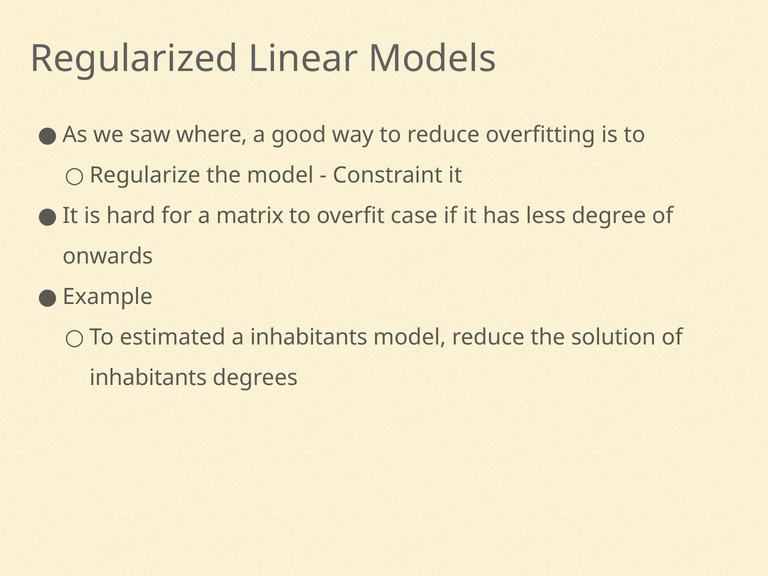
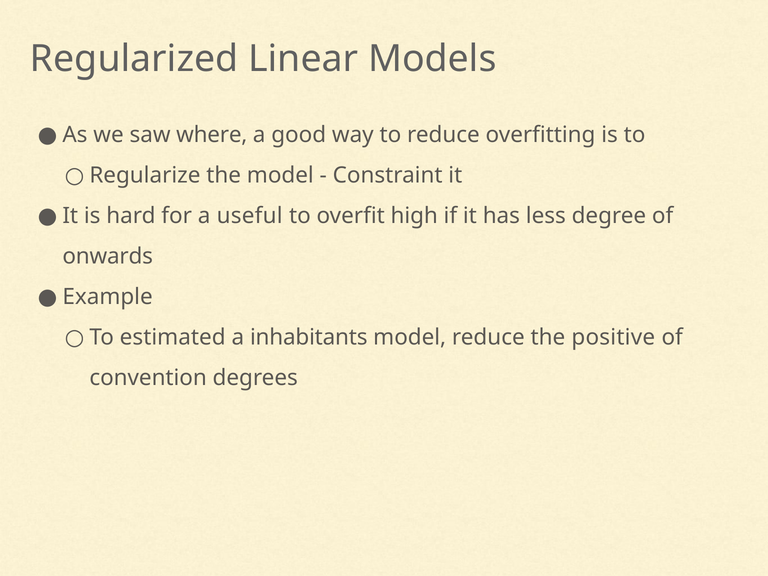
matrix: matrix -> useful (250, 216)
case: case -> high (414, 216)
solution: solution -> positive (613, 337)
inhabitants: inhabitants -> convention (148, 378)
